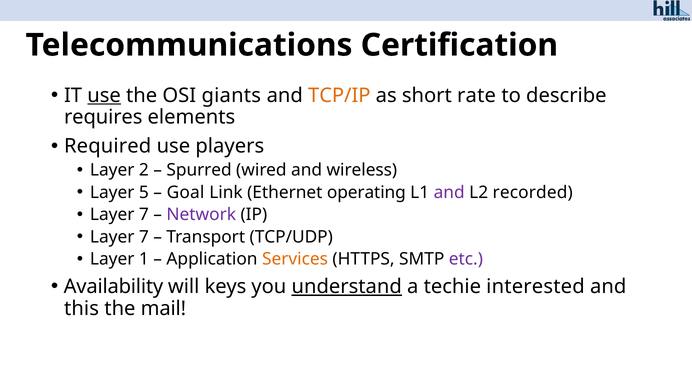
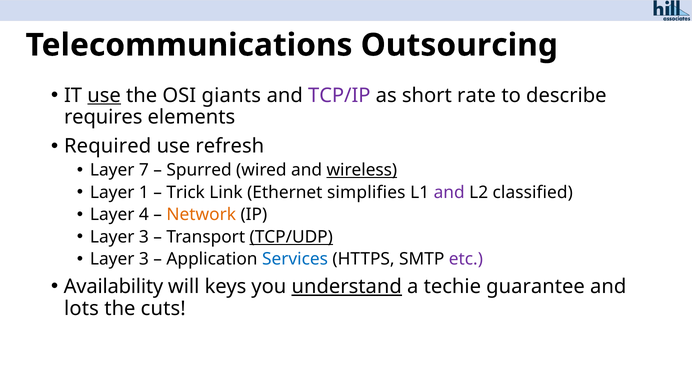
Certification: Certification -> Outsourcing (459, 45)
TCP/IP colour: orange -> purple (339, 95)
players: players -> refresh (230, 146)
2: 2 -> 7 (144, 170)
wireless underline: none -> present (362, 170)
5: 5 -> 1 (144, 192)
Goal: Goal -> Trick (186, 192)
operating: operating -> simplifies (366, 192)
recorded: recorded -> classified (533, 192)
7: 7 -> 4 (144, 215)
Network colour: purple -> orange (201, 215)
7: 7 -> 3 (144, 237)
TCP/UDP underline: none -> present (291, 237)
1: 1 -> 3 (144, 259)
Services colour: orange -> blue (295, 259)
interested: interested -> guarantee (536, 287)
this: this -> lots (81, 309)
mail: mail -> cuts (163, 309)
